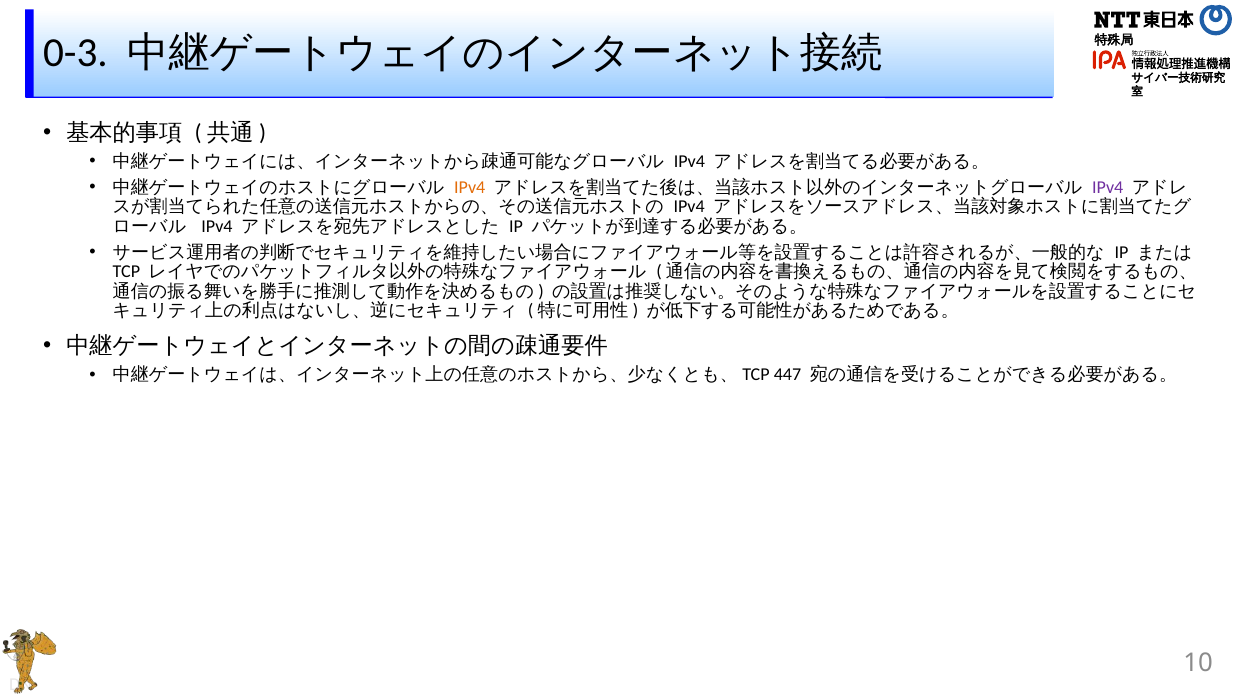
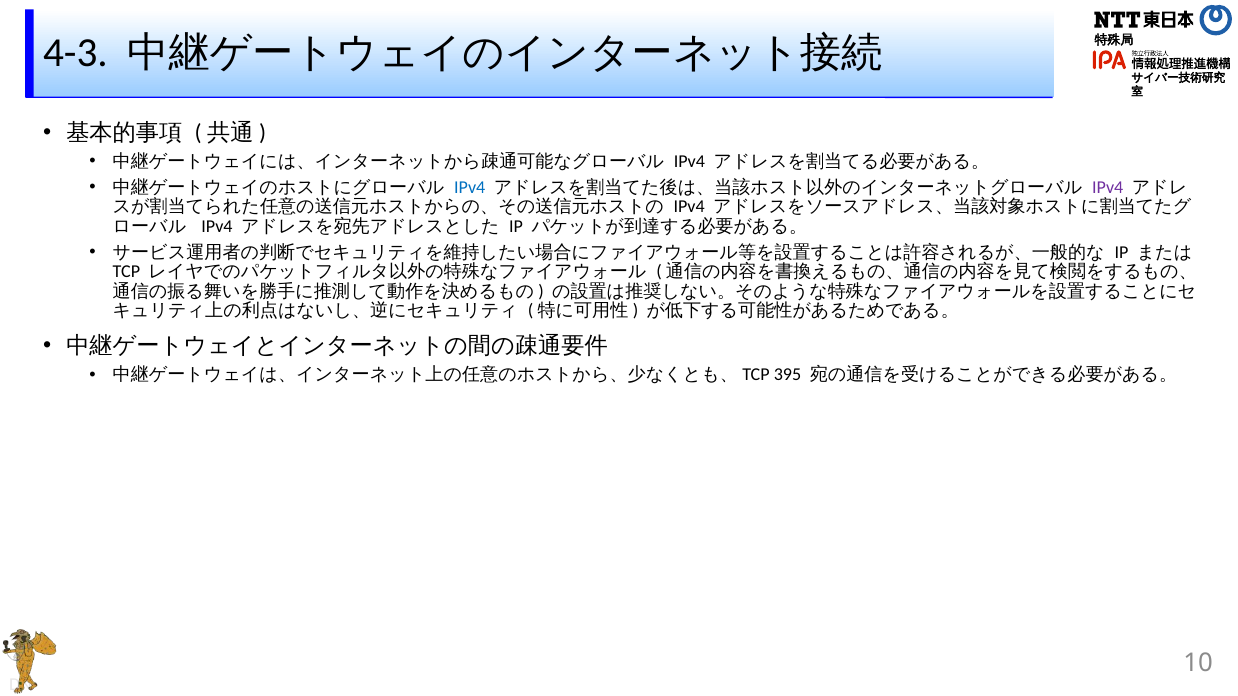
0-3: 0-3 -> 4-3 (75, 53)
IPv4 colour: orange -> blue (470, 187)
447: 447 -> 395 (788, 375)
